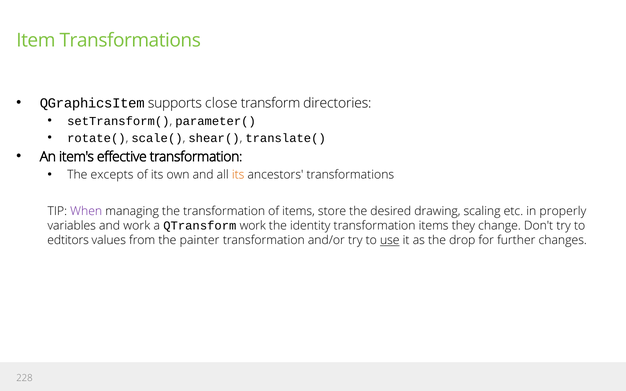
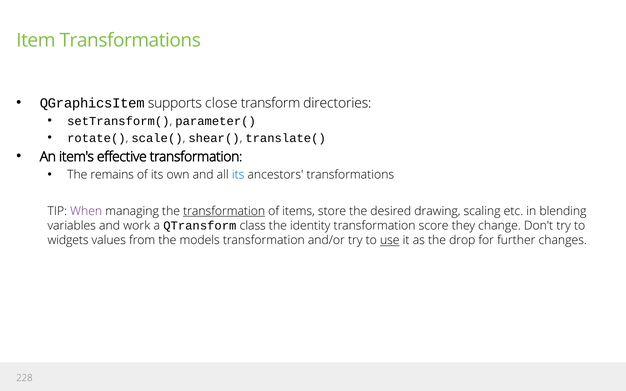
excepts: excepts -> remains (112, 175)
its colour: orange -> blue (238, 175)
transformation underline: none -> present (224, 211)
properly: properly -> blending (563, 211)
QTransform work: work -> class (253, 226)
transformation items: items -> score (434, 226)
edtitors: edtitors -> widgets (68, 241)
painter: painter -> models (200, 241)
